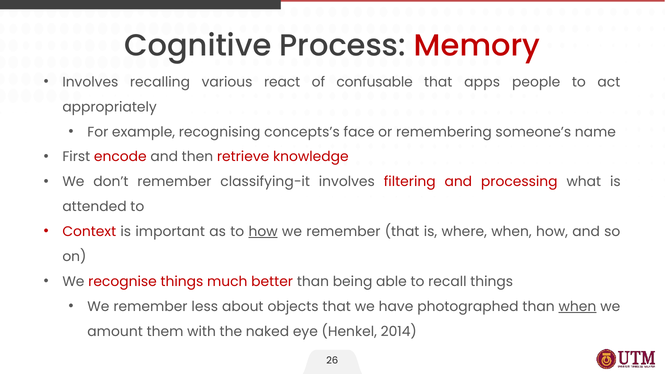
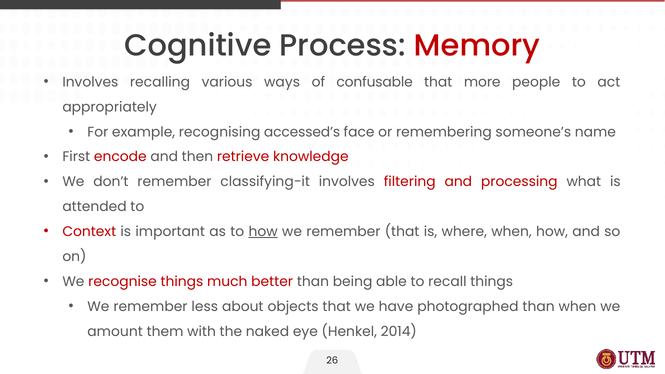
react: react -> ways (282, 82)
apps: apps -> more (482, 82)
concepts’s: concepts’s -> accessed’s (302, 132)
when underline: present -> none (577, 307)
